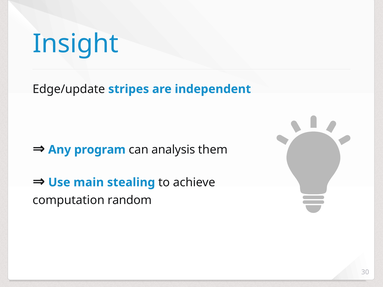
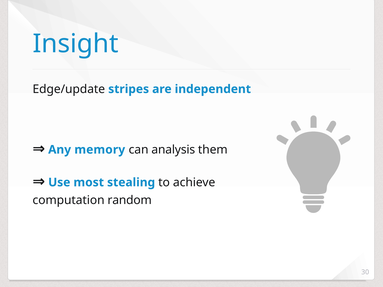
program: program -> memory (100, 150)
main: main -> most (89, 183)
